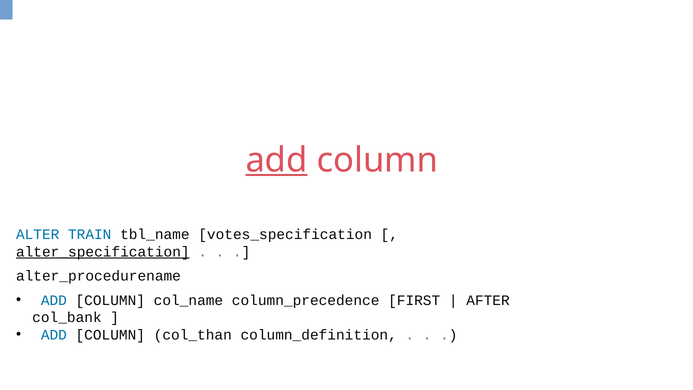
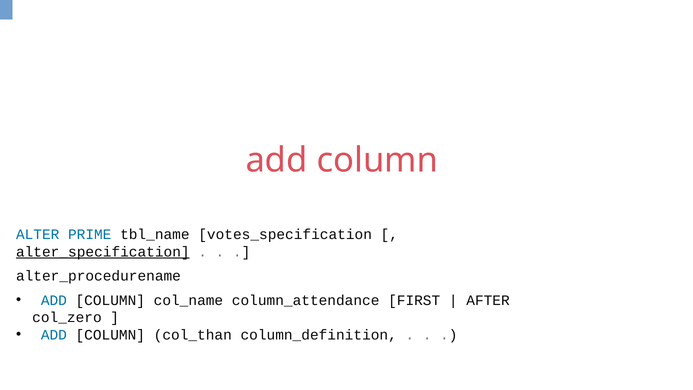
add underline: present -> none (277, 160)
TRAIN: TRAIN -> PRIME (90, 234)
column_precedence: column_precedence -> column_attendance (306, 300)
col_bank: col_bank -> col_zero (67, 317)
